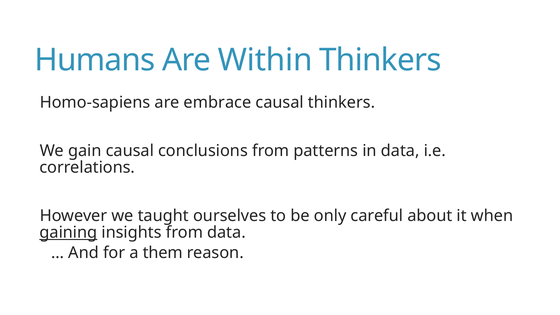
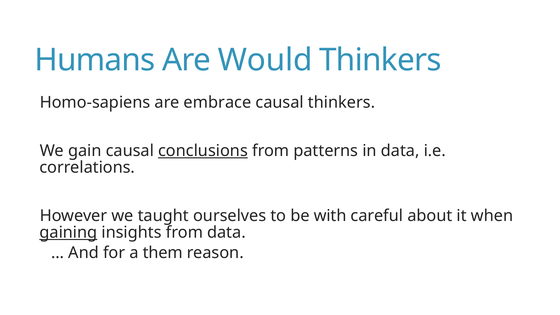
Within: Within -> Would (265, 60)
conclusions underline: none -> present (203, 151)
only: only -> with (330, 216)
